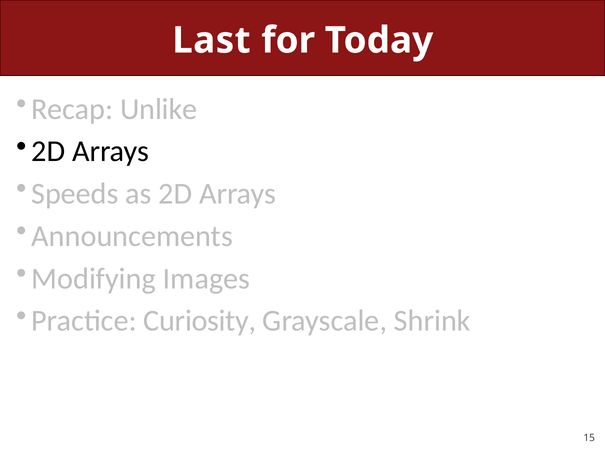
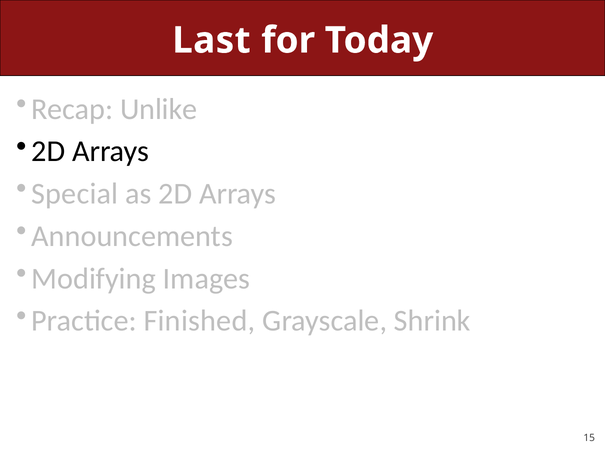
Speeds: Speeds -> Special (75, 194)
Curiosity: Curiosity -> Finished (200, 321)
